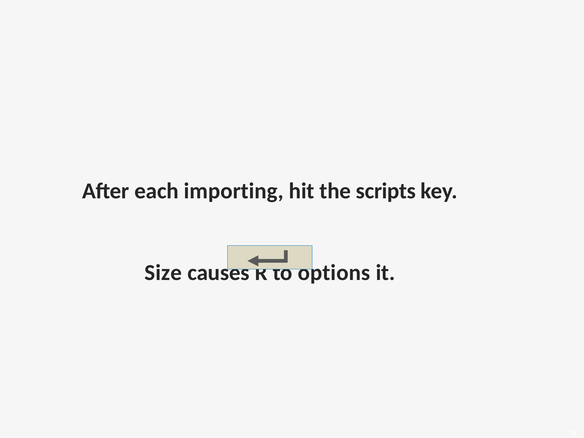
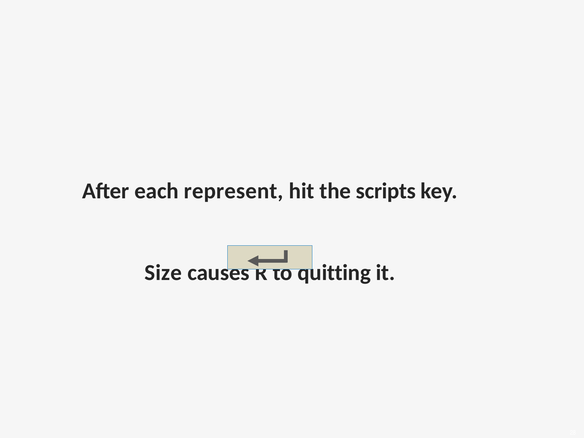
importing: importing -> represent (234, 191)
options: options -> quitting (334, 273)
